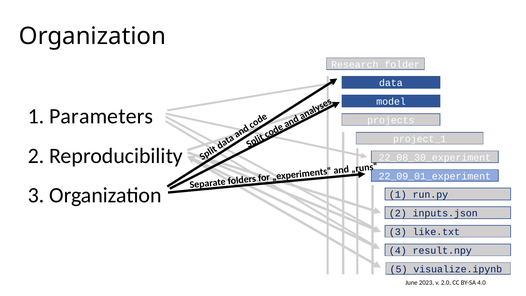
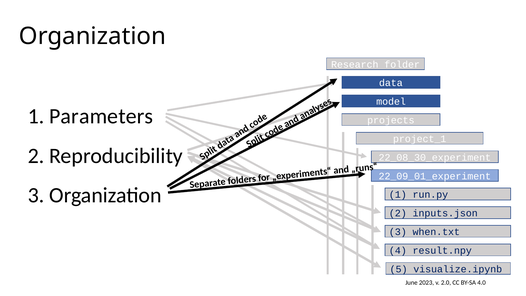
like.txt: like.txt -> when.txt (436, 232)
